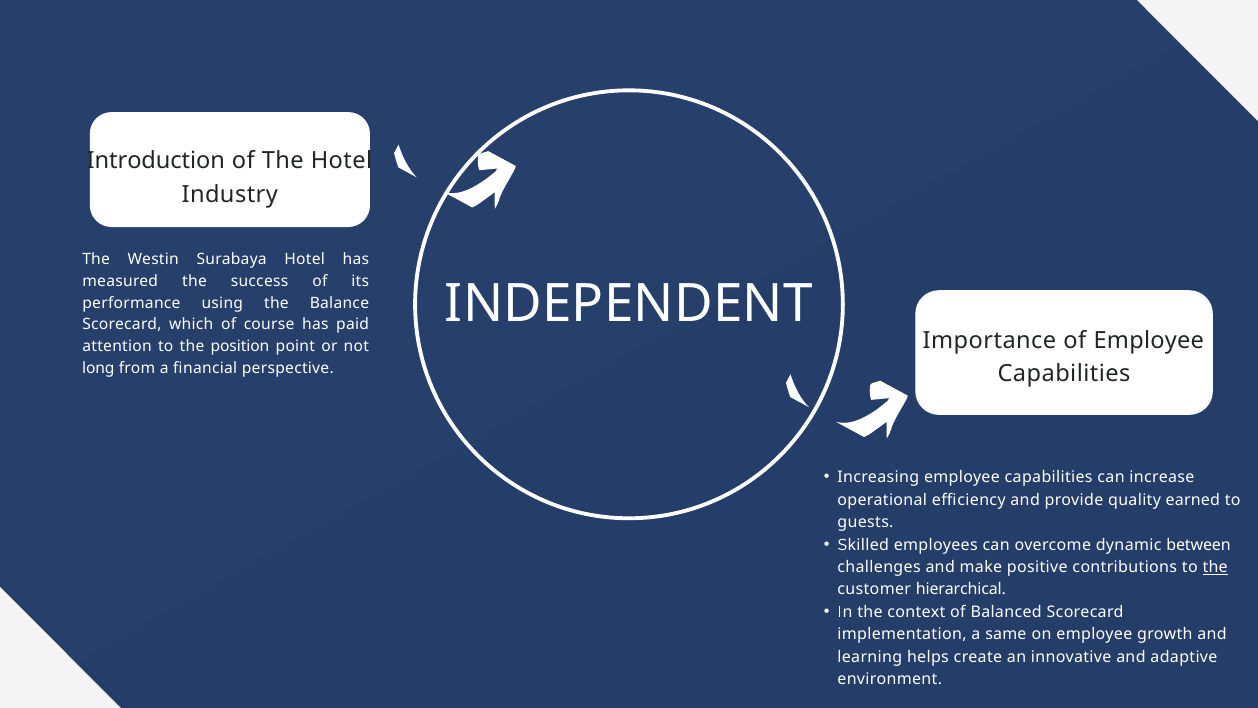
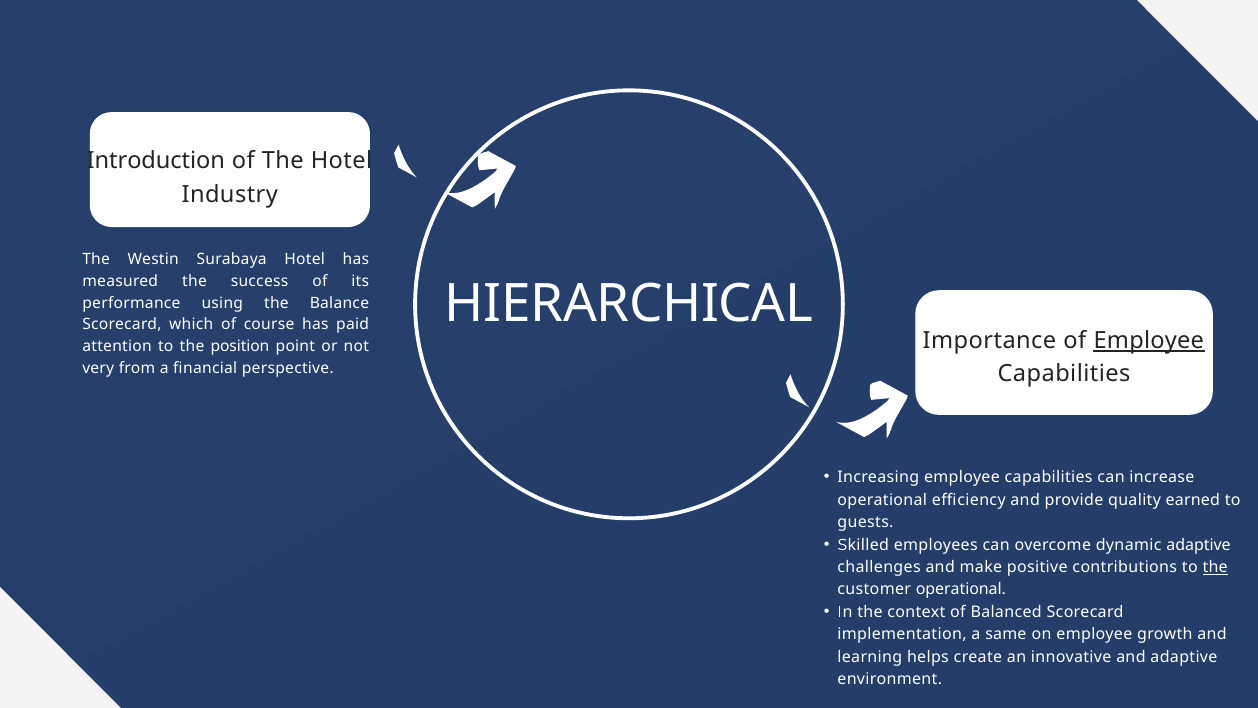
INDEPENDENT: INDEPENDENT -> HIERARCHICAL (629, 304)
Employee underline: none -> present (1149, 341)
long: long -> very (98, 368)
dynamic between: between -> adaptive (1199, 544)
customer hierarchical: hierarchical -> operational (961, 589)
